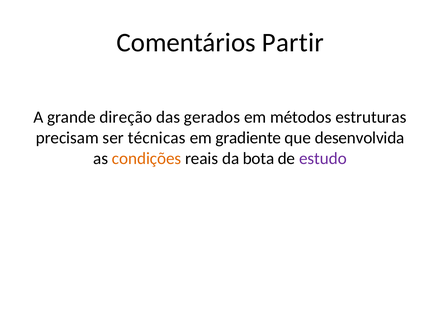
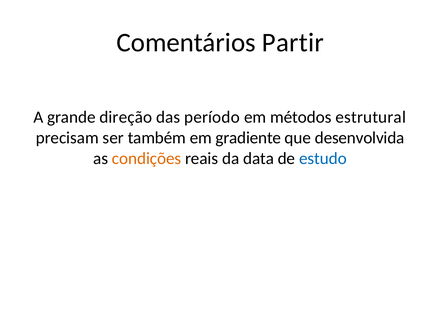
gerados: gerados -> período (212, 117)
estruturas: estruturas -> estrutural (371, 117)
técnicas: técnicas -> também (157, 138)
bota: bota -> data (259, 158)
estudo colour: purple -> blue (323, 158)
